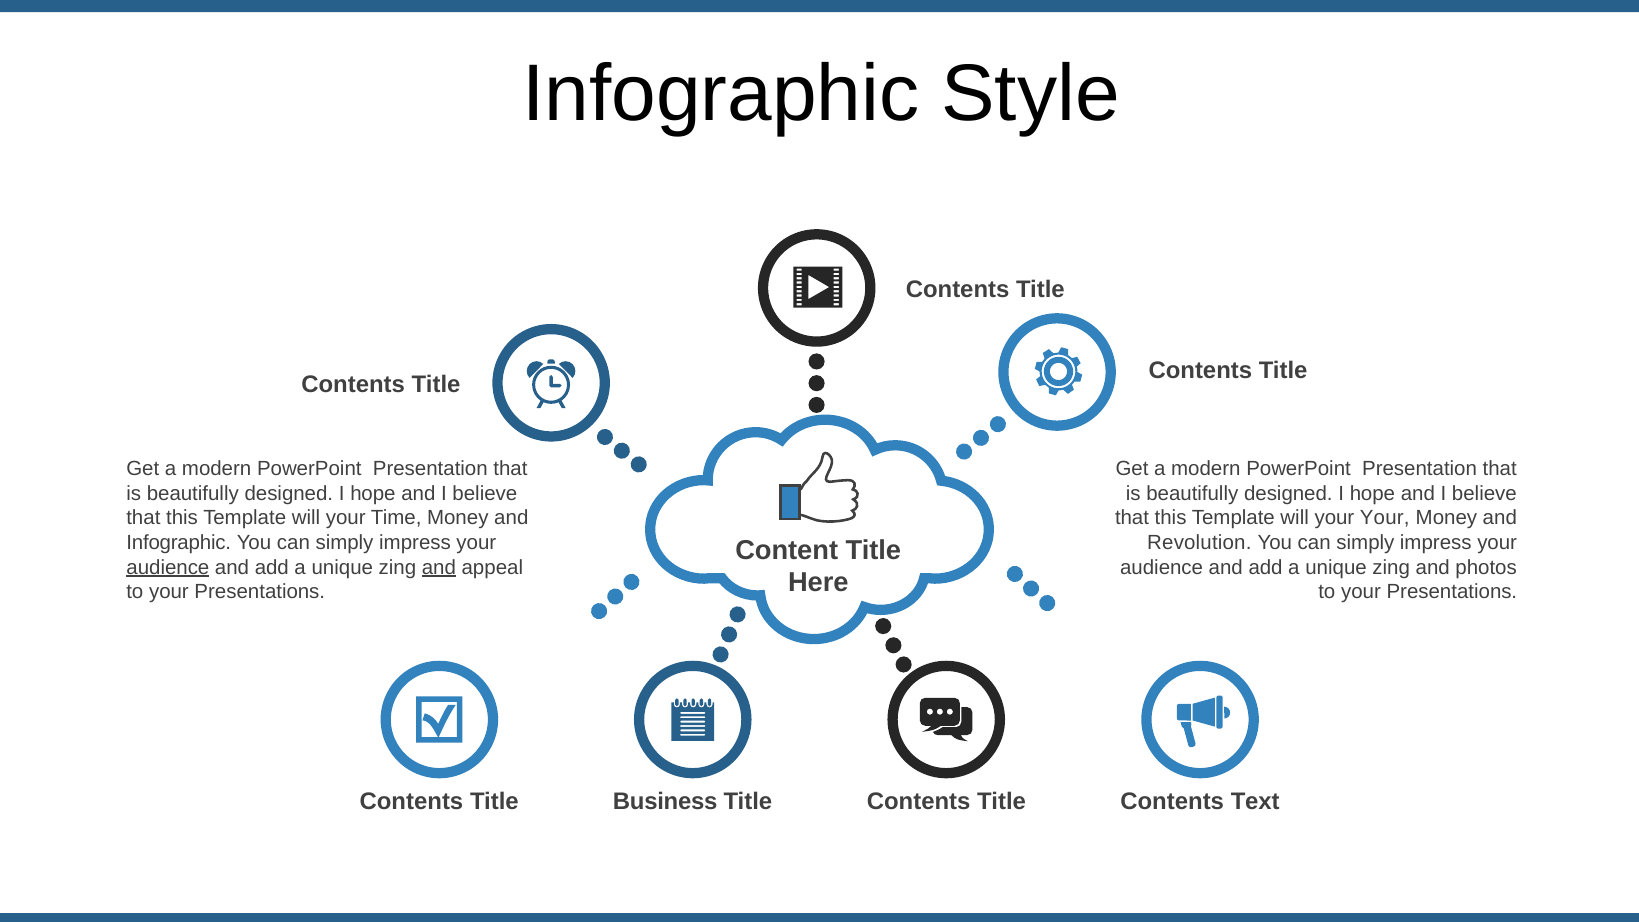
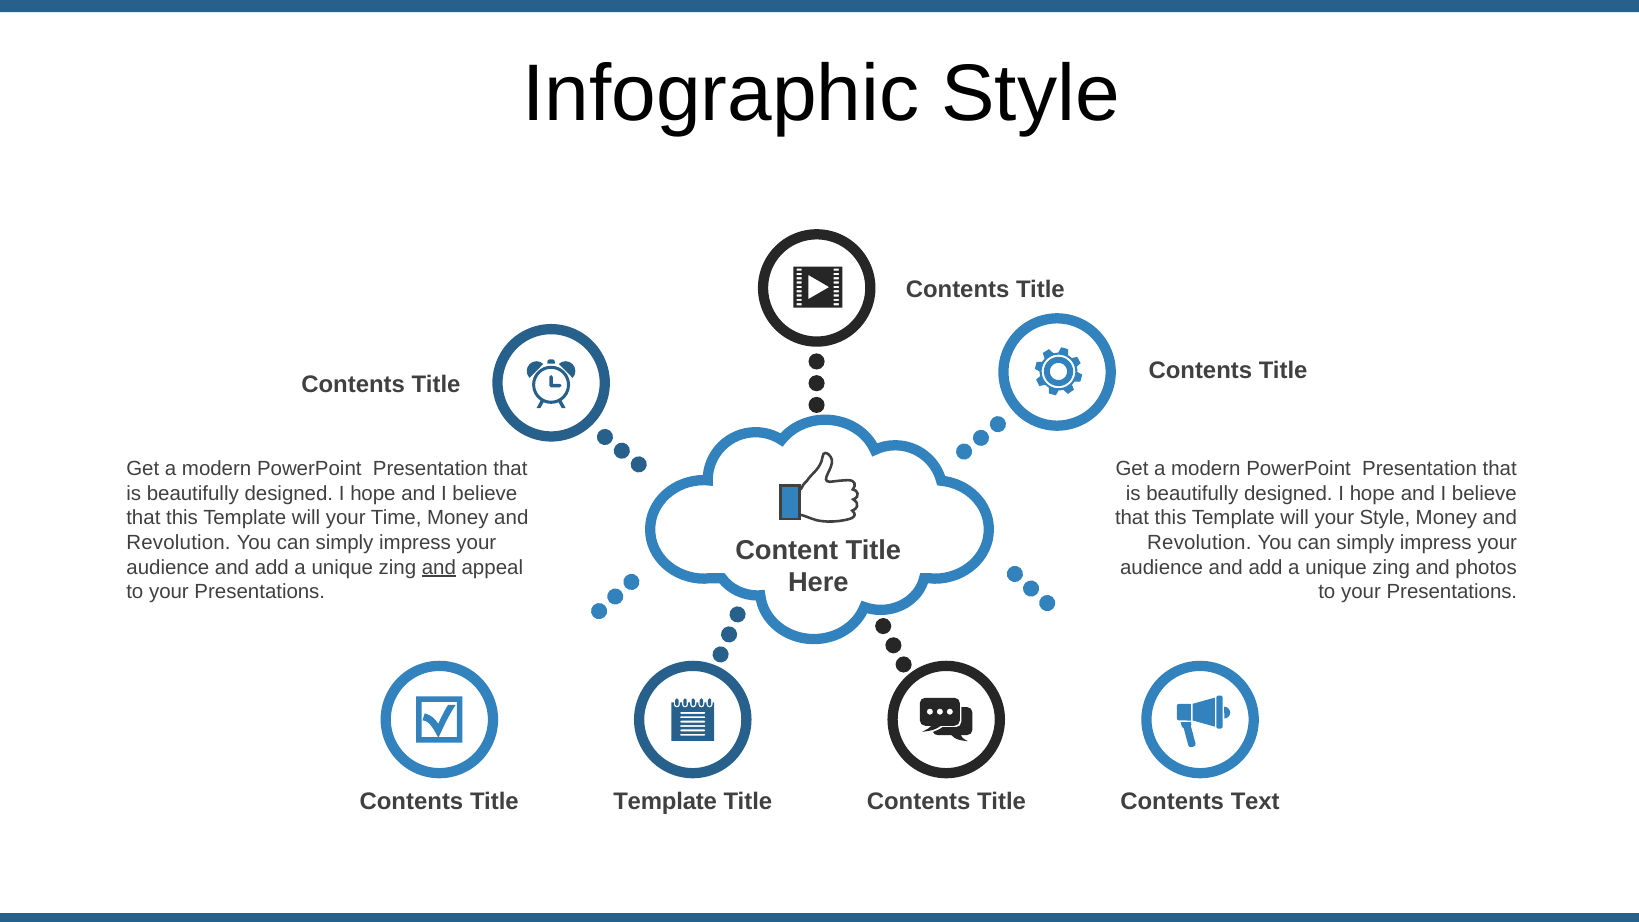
your Your: Your -> Style (1385, 518)
Infographic: Infographic -> Revolution (179, 543)
audience underline: present -> none (168, 567)
Title Business: Business -> Template (665, 801)
